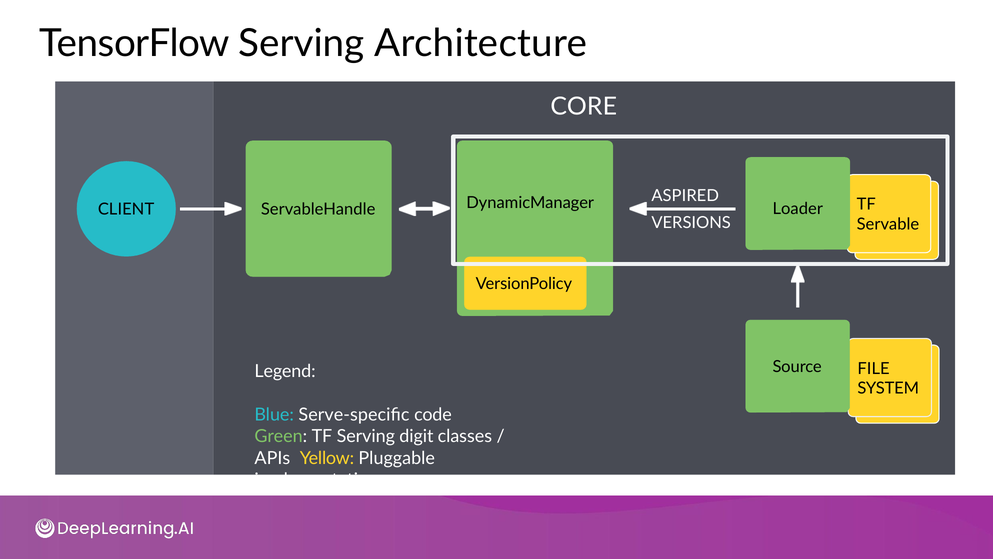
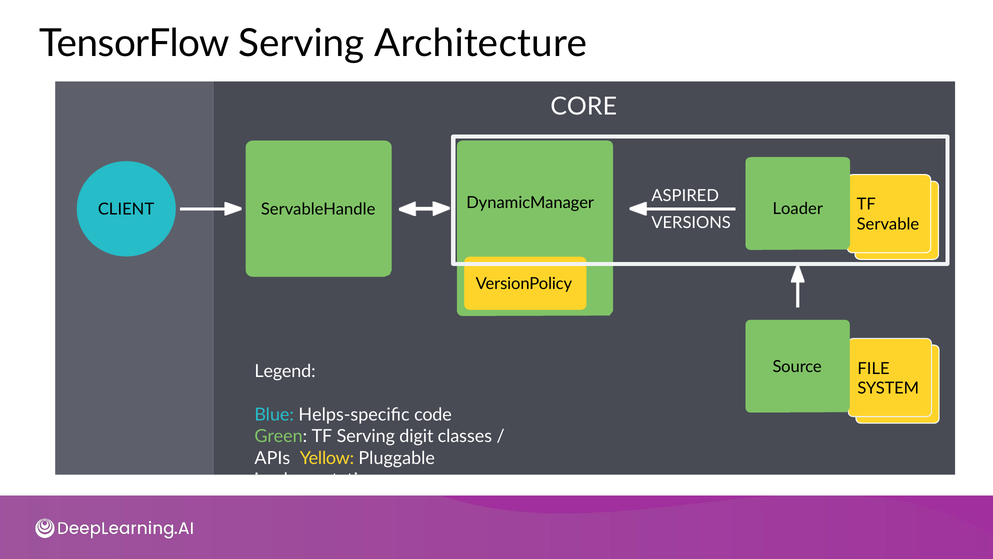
Serve-speciﬁc: Serve-speciﬁc -> Helps-speciﬁc (354, 415)
